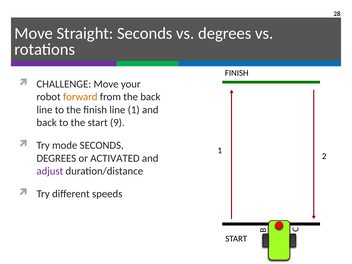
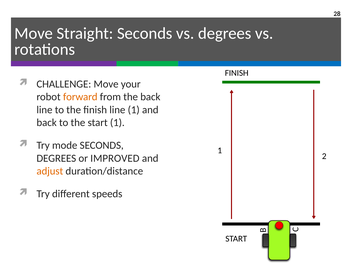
start 9: 9 -> 1 (117, 123)
ACTIVATED: ACTIVATED -> IMPROVED (115, 158)
adjust colour: purple -> orange (50, 171)
